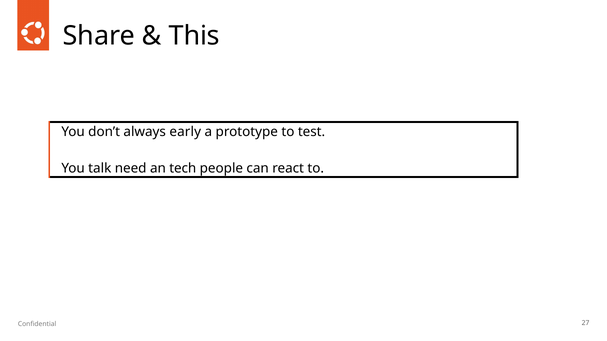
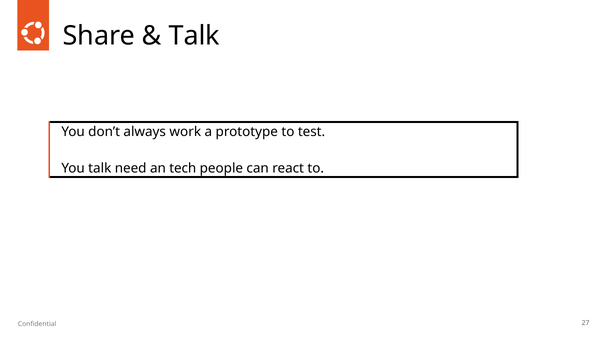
This: This -> Talk (194, 36)
early: early -> work (185, 132)
